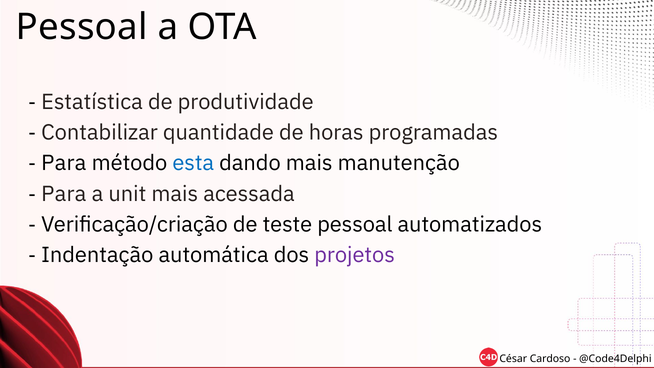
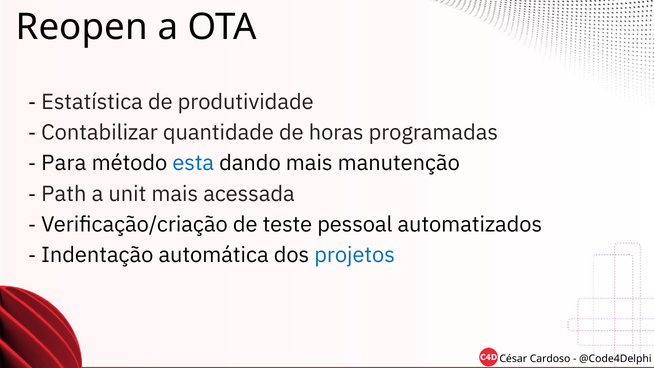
Pessoal: Pessoal -> Reopen (82, 27)
Para: Para -> Path (64, 194)
projetos colour: purple -> blue (355, 255)
